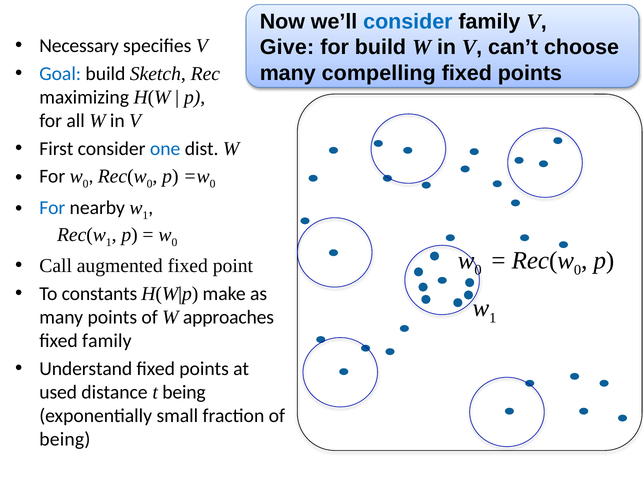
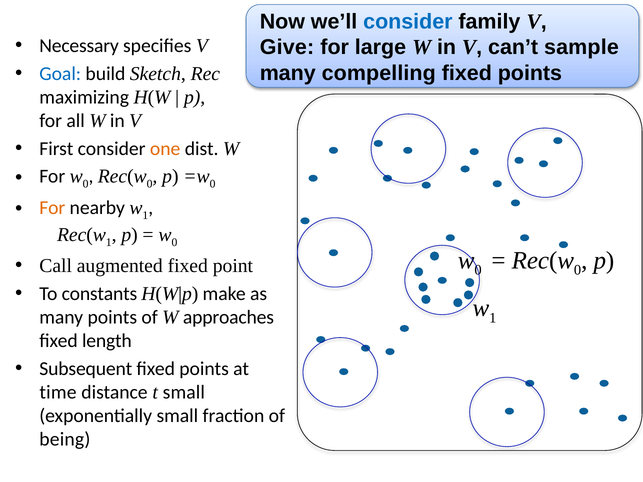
for build: build -> large (380, 47)
choose: choose -> sample (581, 47)
one colour: blue -> orange (165, 149)
For colour: blue -> orange (52, 208)
fixed family: family -> length (107, 341)
Understand: Understand -> Subsequent (86, 369)
used: used -> time (58, 392)
t being: being -> small (184, 392)
